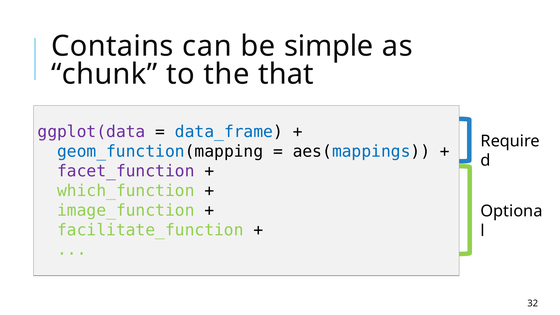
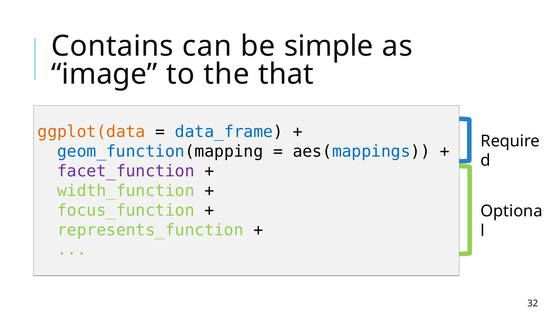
chunk: chunk -> image (104, 74)
ggplot(data colour: purple -> orange (92, 132)
which_function: which_function -> width_function (126, 191)
image_function: image_function -> focus_function (126, 210)
facilitate_function: facilitate_function -> represents_function (150, 230)
